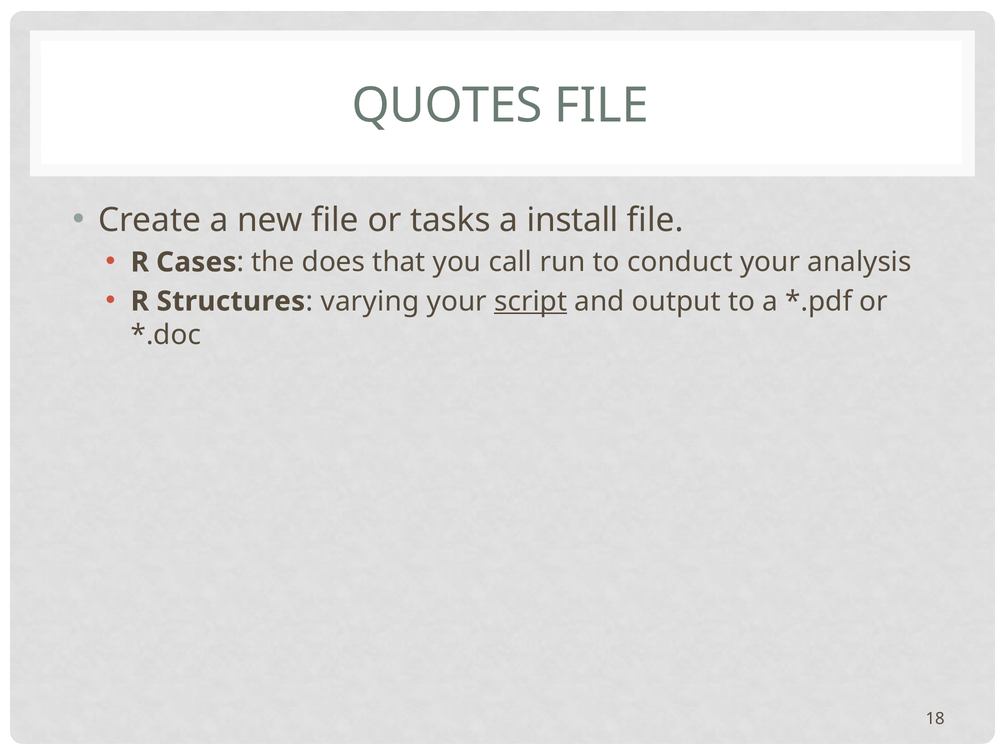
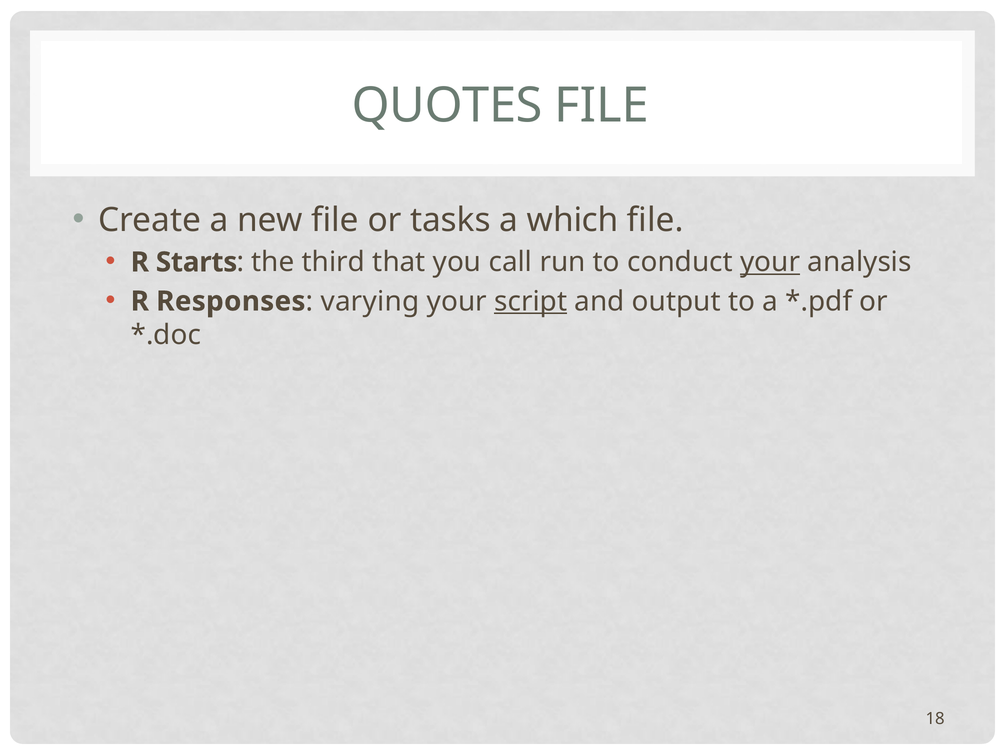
install: install -> which (573, 220)
Cases: Cases -> Starts (197, 262)
does: does -> third (334, 262)
your underline: none -> present (770, 262)
Structures: Structures -> Responses (231, 301)
